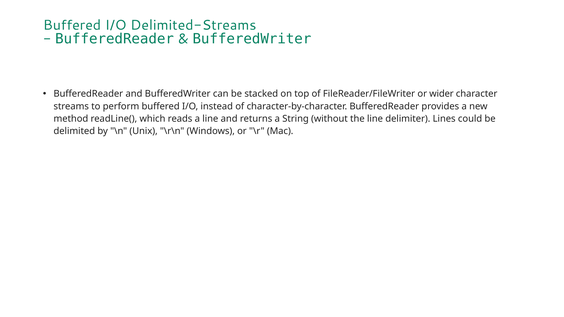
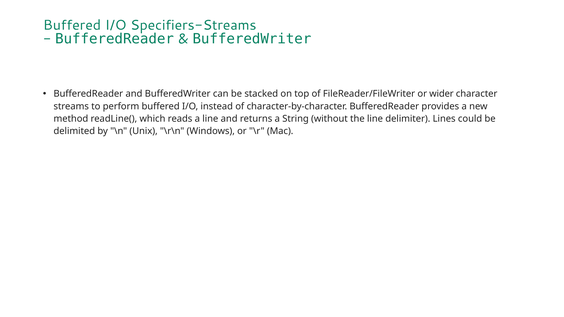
Delimited-Streams: Delimited-Streams -> Specifiers-Streams (193, 25)
